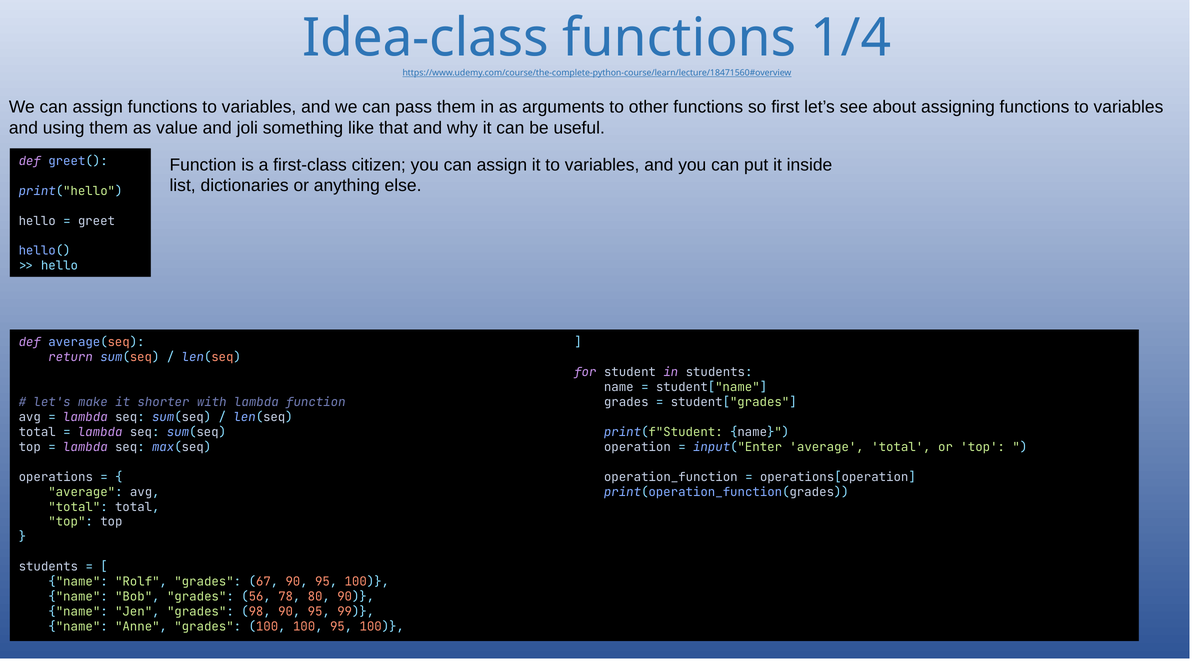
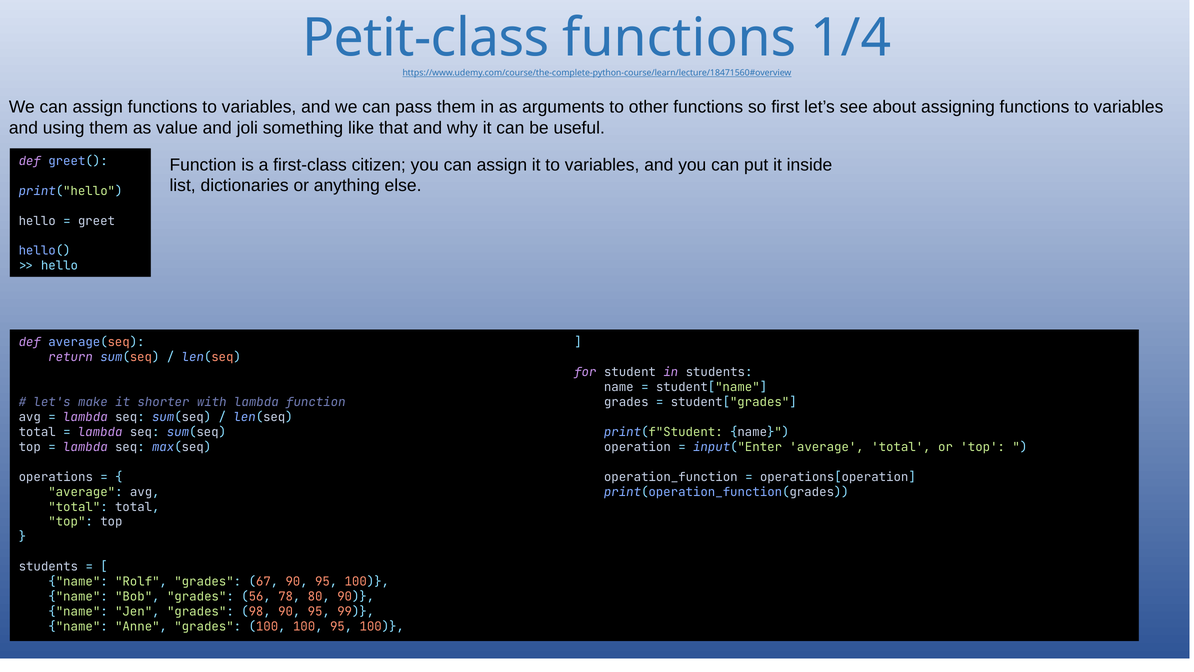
Idea-class: Idea-class -> Petit-class (426, 38)
